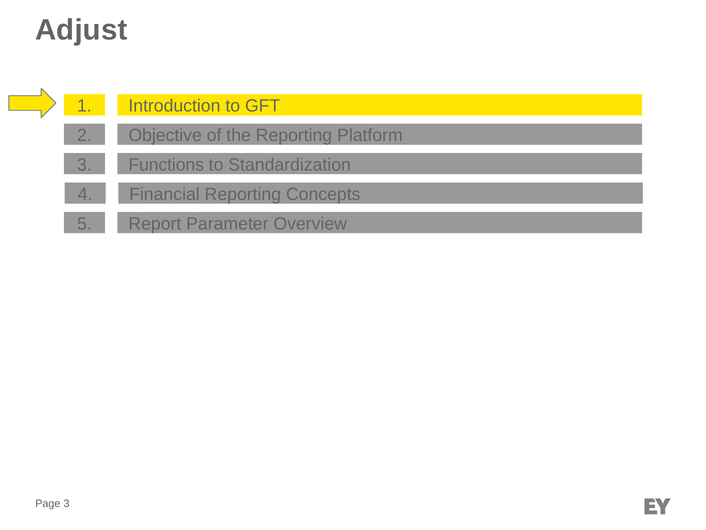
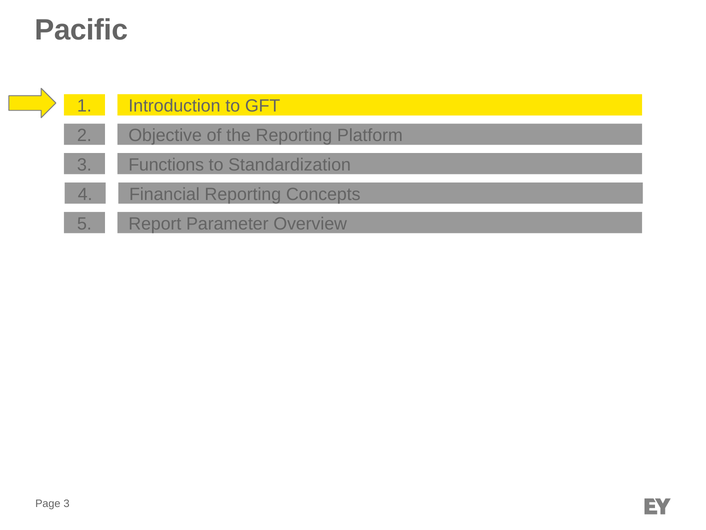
Adjust: Adjust -> Pacific (81, 30)
